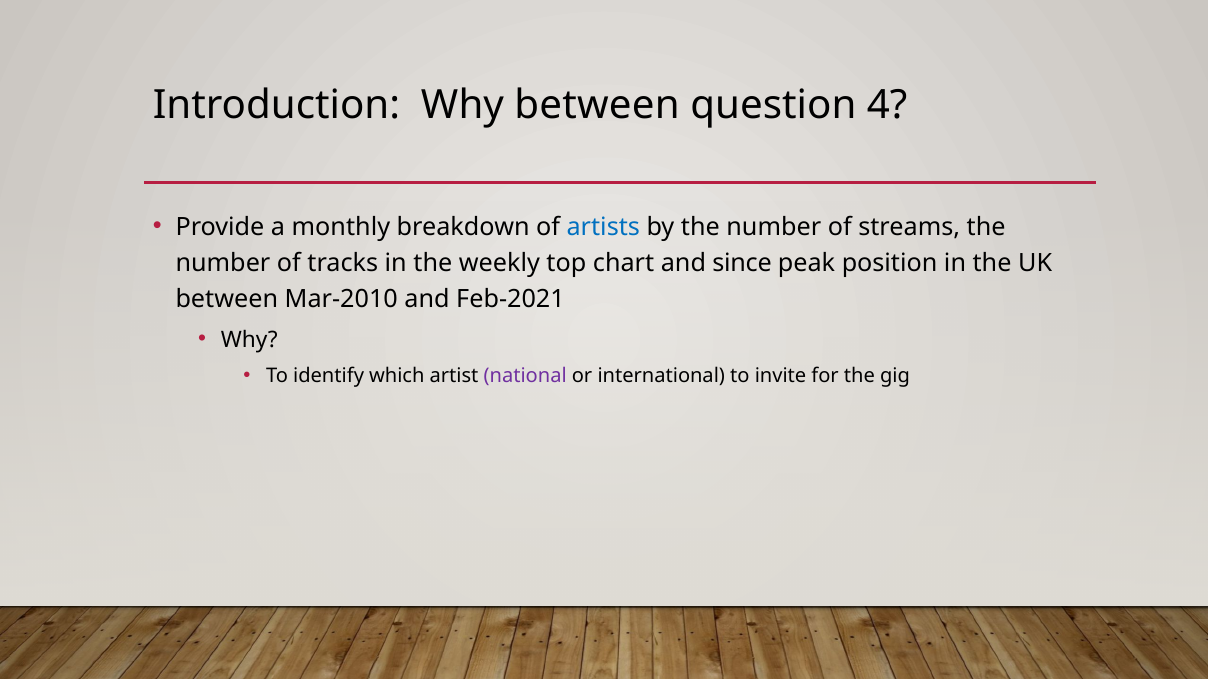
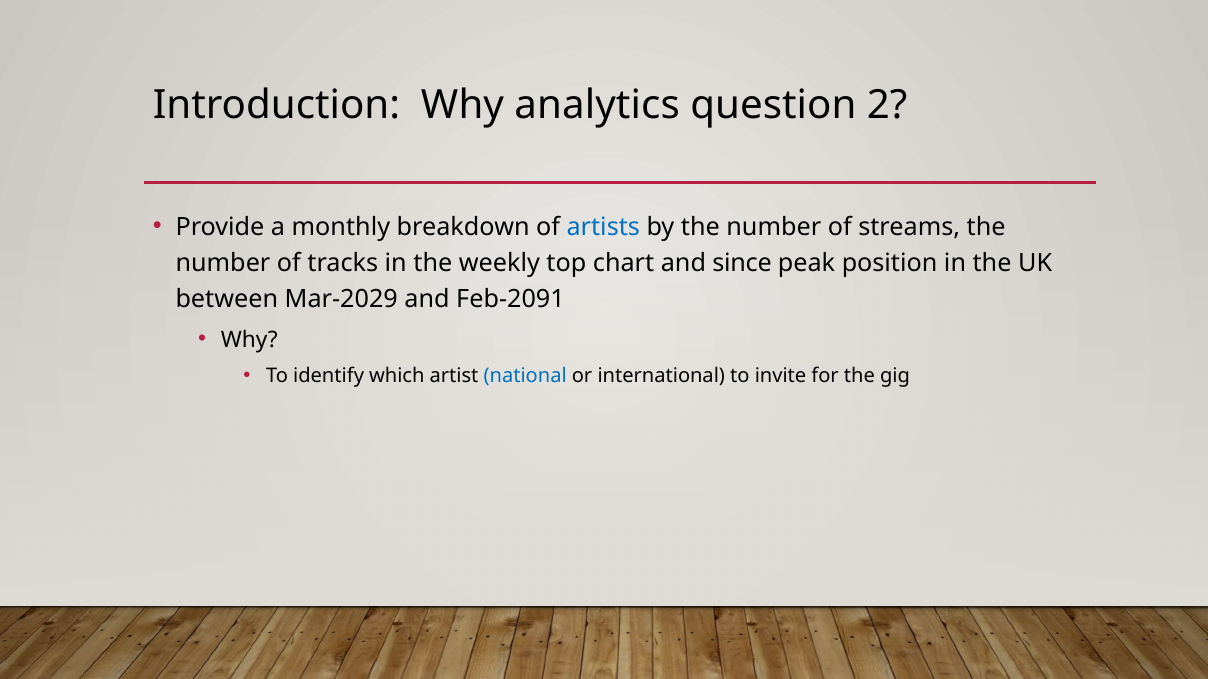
Why between: between -> analytics (597, 106)
4: 4 -> 2 (887, 106)
Mar-2010: Mar-2010 -> Mar-2029 (341, 300)
Feb-2021: Feb-2021 -> Feb-2091 (511, 300)
national colour: purple -> blue (525, 376)
